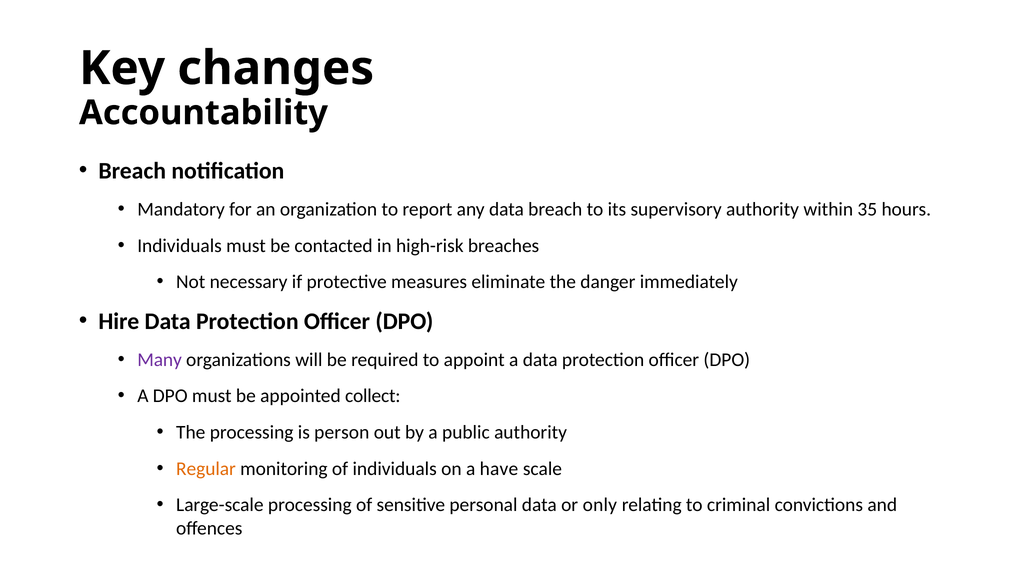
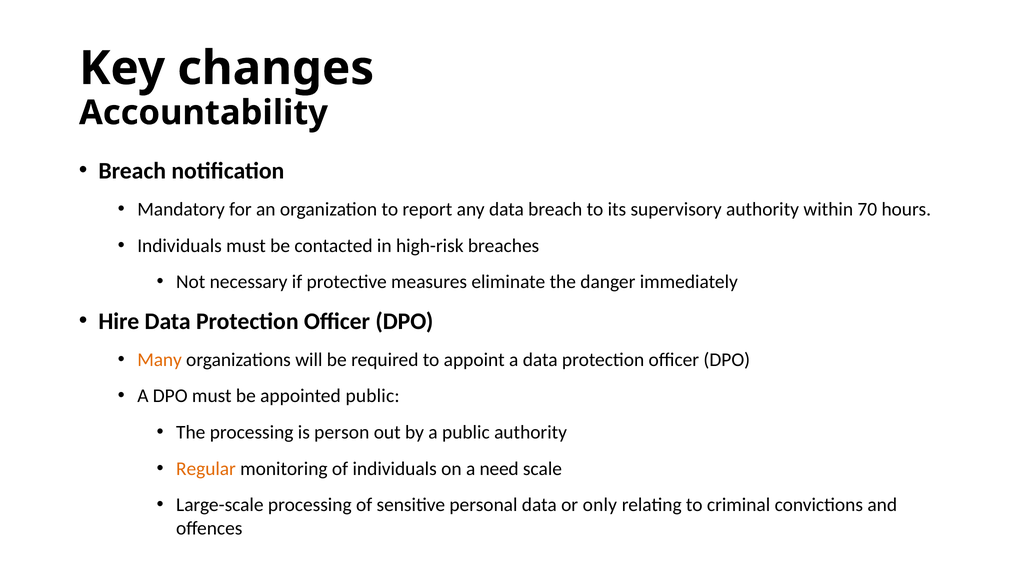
35: 35 -> 70 (867, 209)
Many colour: purple -> orange (160, 360)
appointed collect: collect -> public (373, 396)
have: have -> need (499, 468)
